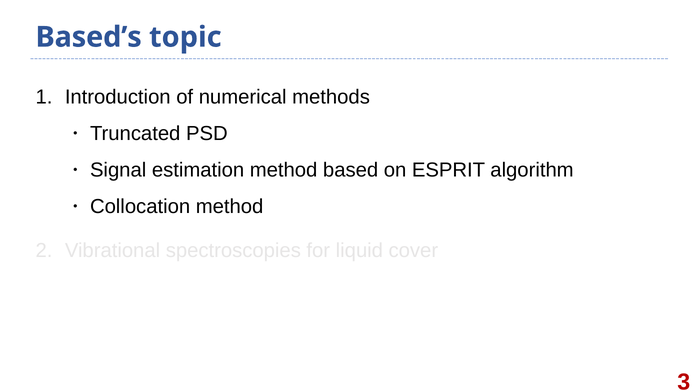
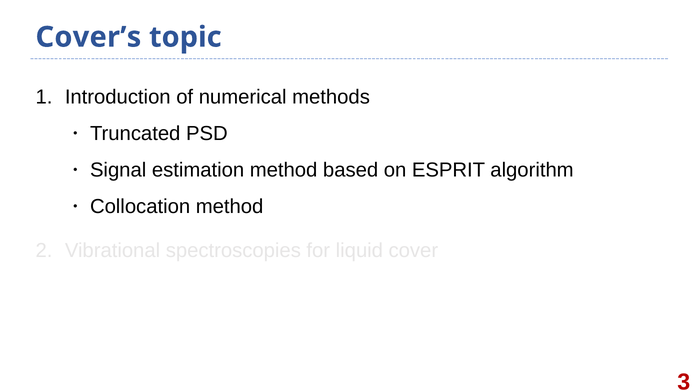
Based’s: Based’s -> Cover’s (88, 37)
